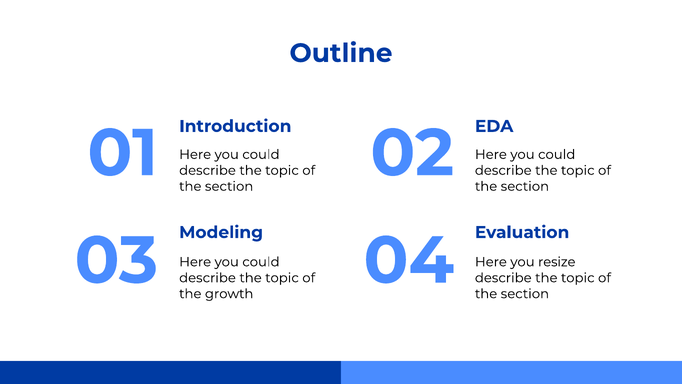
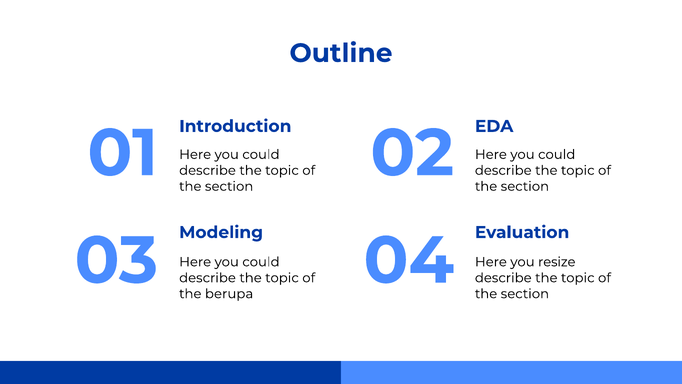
growth: growth -> berupa (229, 294)
